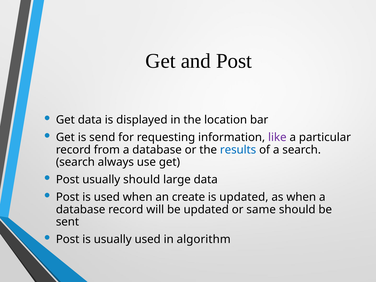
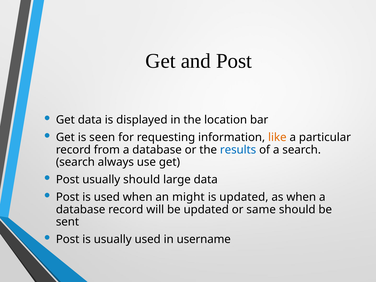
send: send -> seen (102, 137)
like colour: purple -> orange (277, 137)
create: create -> might (188, 197)
algorithm: algorithm -> username (204, 239)
